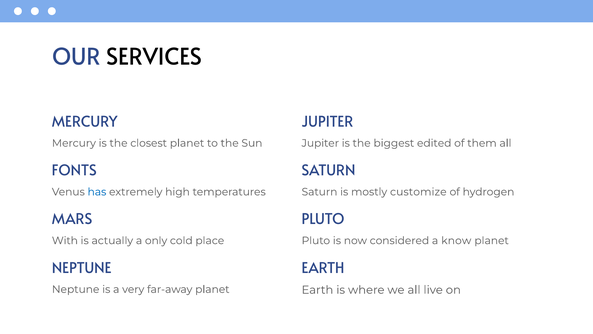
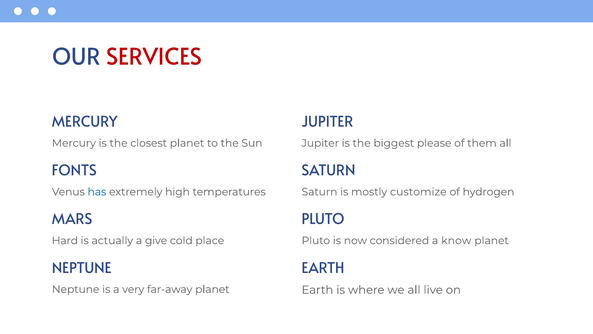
SERVICES colour: black -> red (154, 57)
edited: edited -> please (434, 143)
With: With -> Hard (65, 240)
only: only -> give (156, 240)
